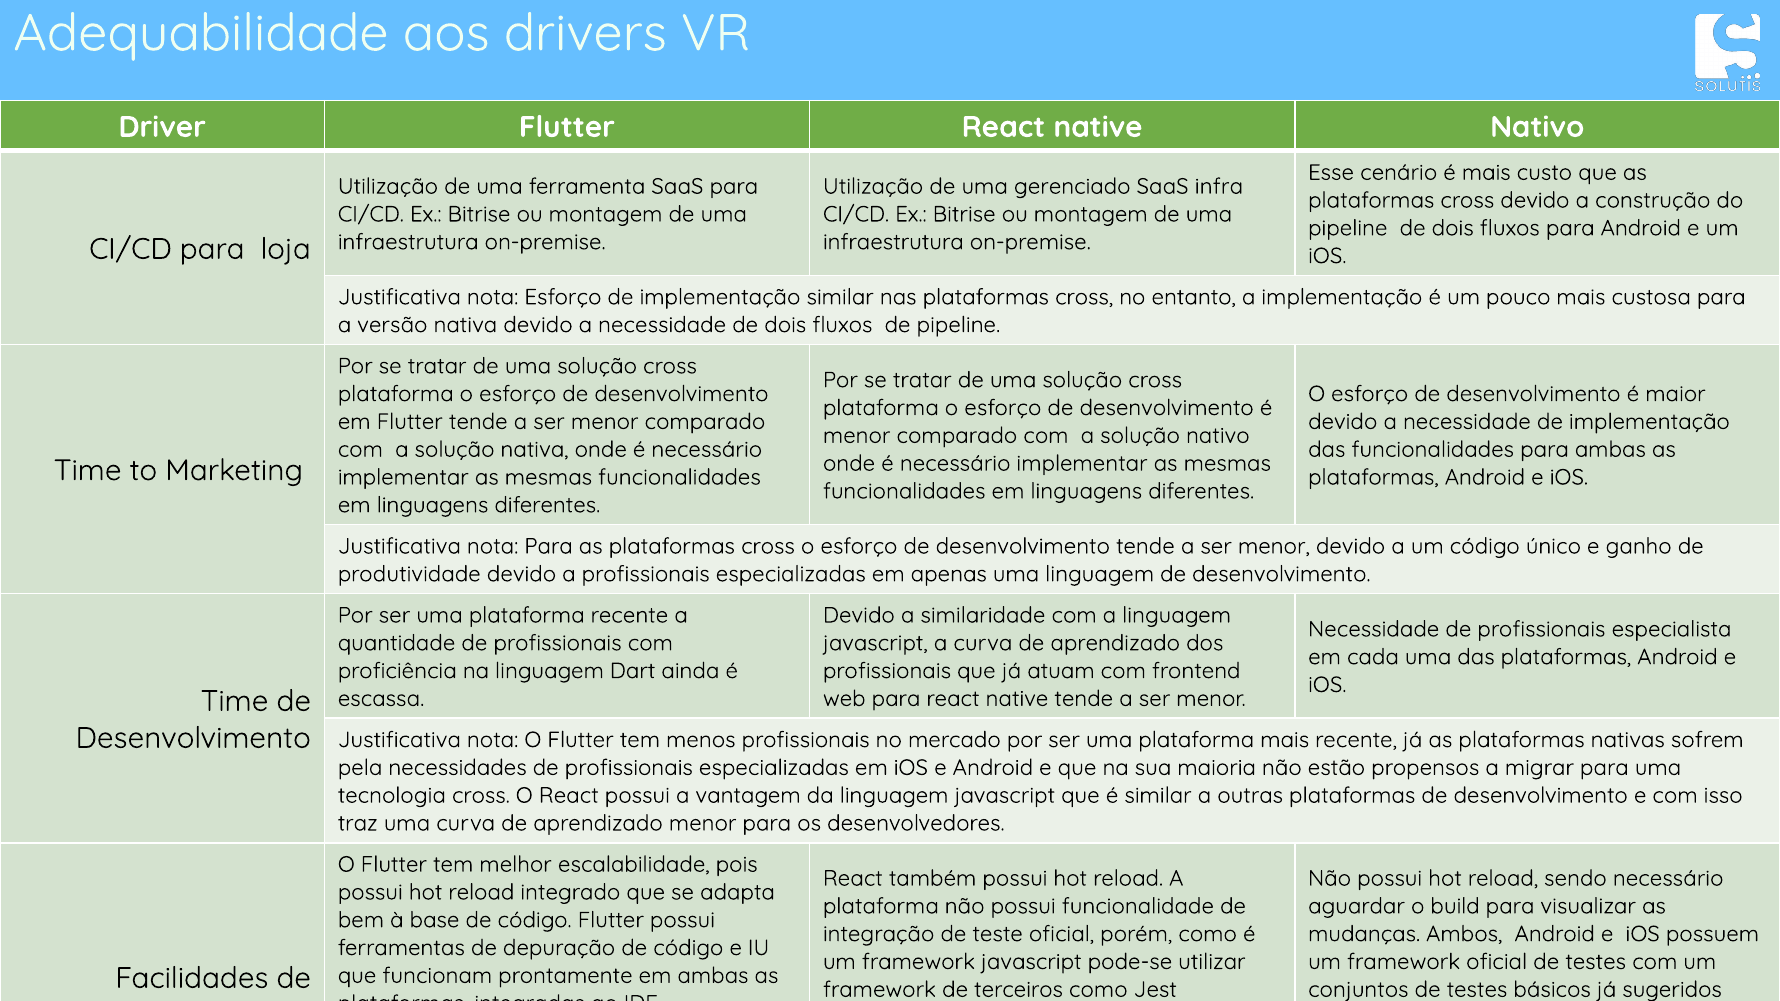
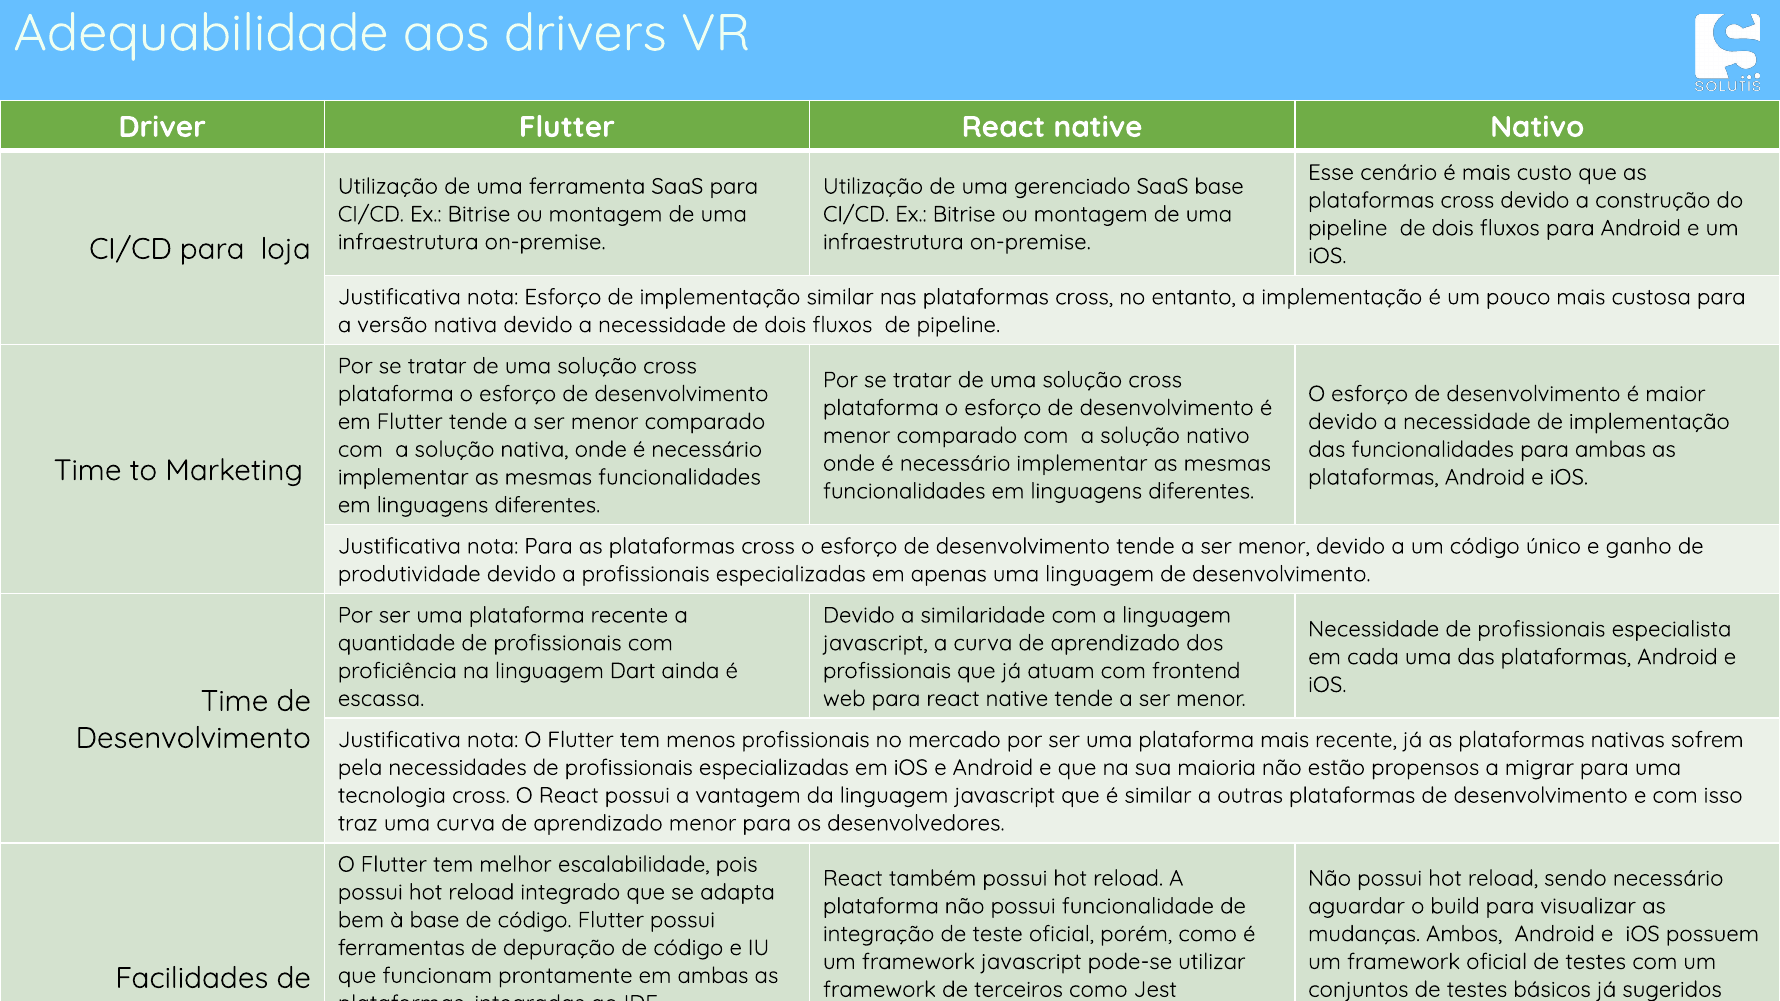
SaaS infra: infra -> base (1219, 186)
